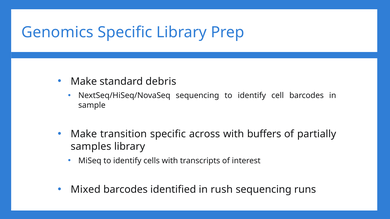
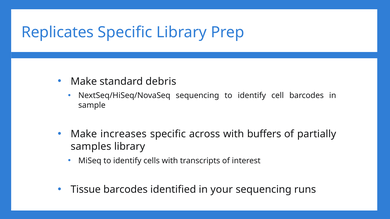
Genomics: Genomics -> Replicates (58, 32)
transition: transition -> increases (123, 134)
Mixed: Mixed -> Tissue (86, 190)
rush: rush -> your (222, 190)
